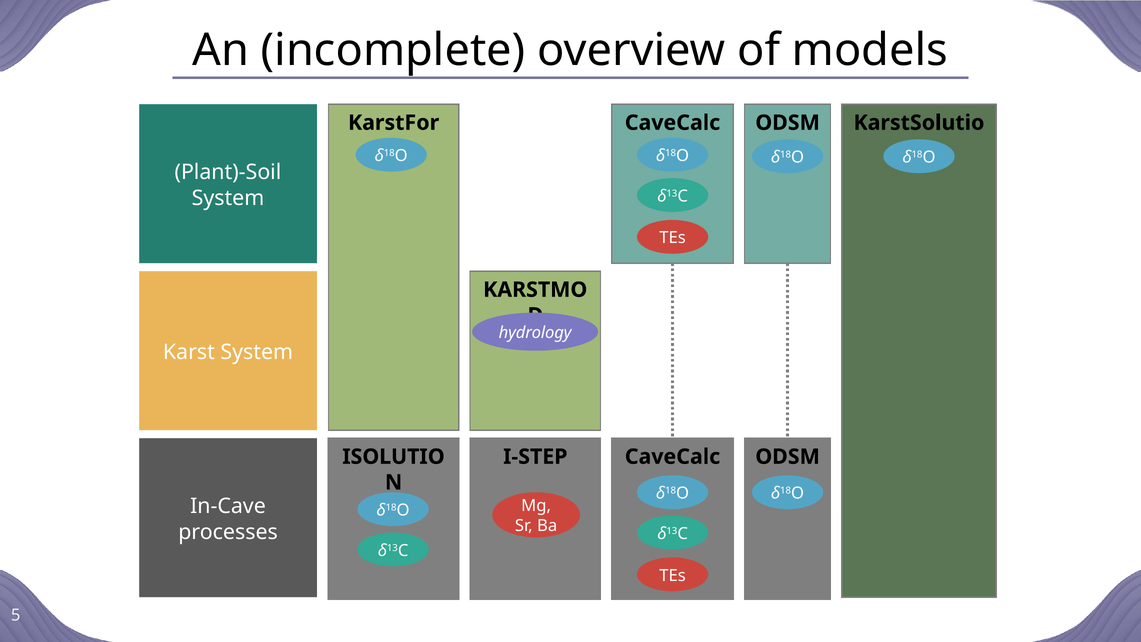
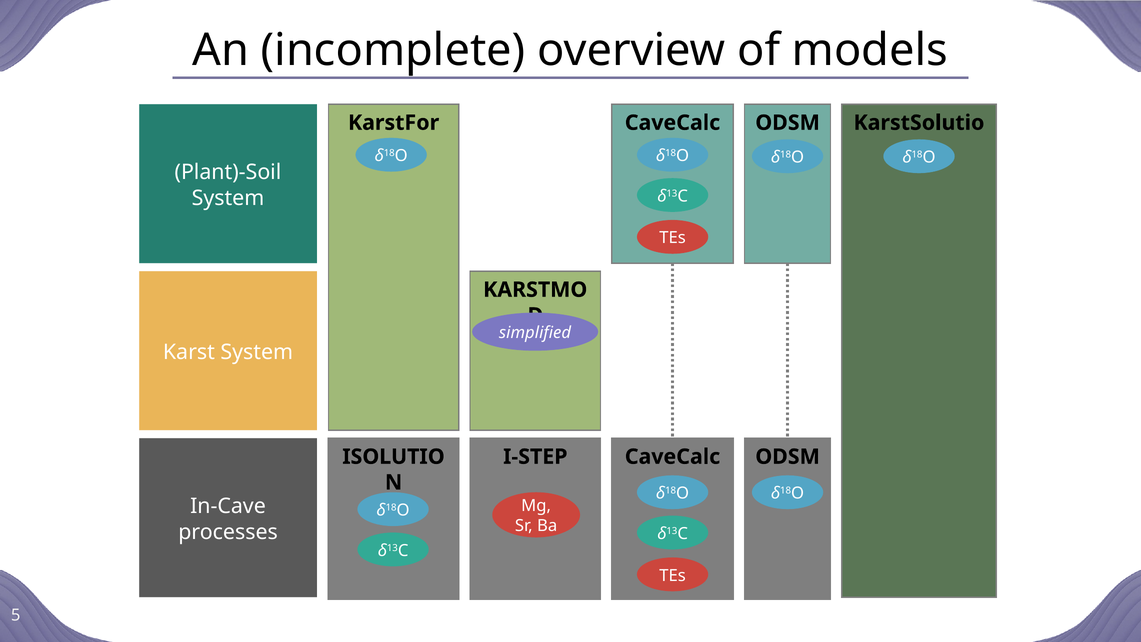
hydrology: hydrology -> simplified (535, 333)
